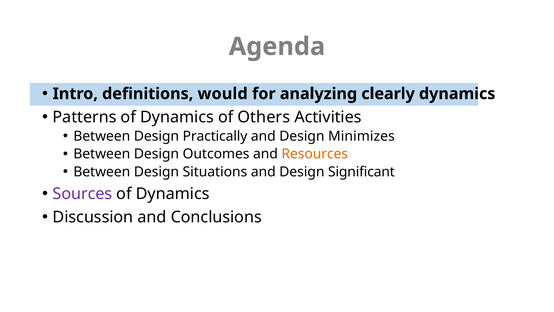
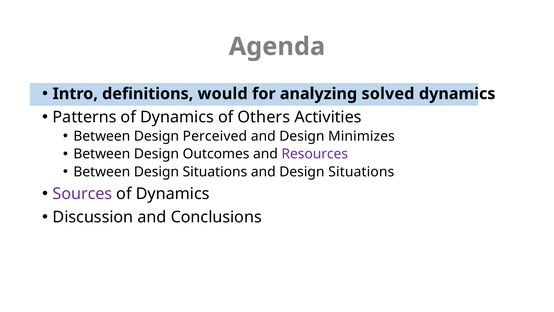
clearly: clearly -> solved (388, 94)
Practically: Practically -> Perceived (215, 136)
Resources colour: orange -> purple (315, 154)
and Design Significant: Significant -> Situations (361, 172)
